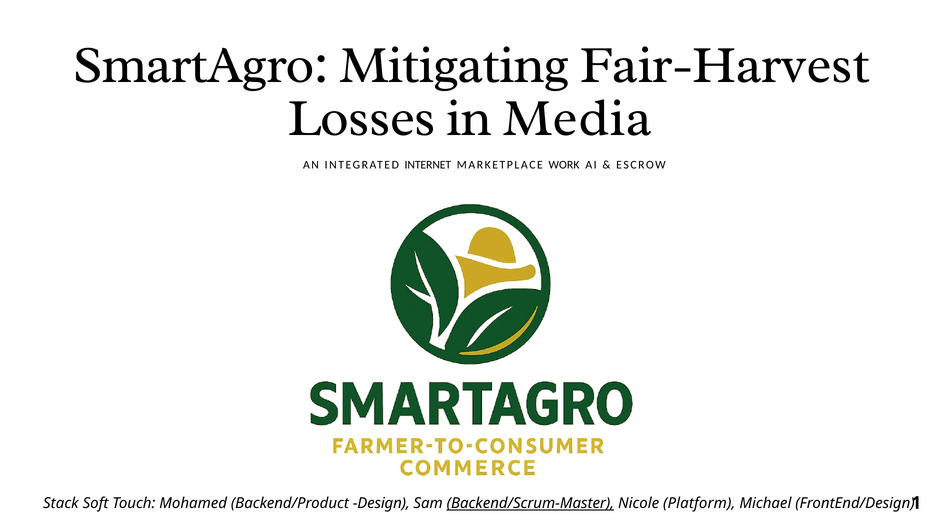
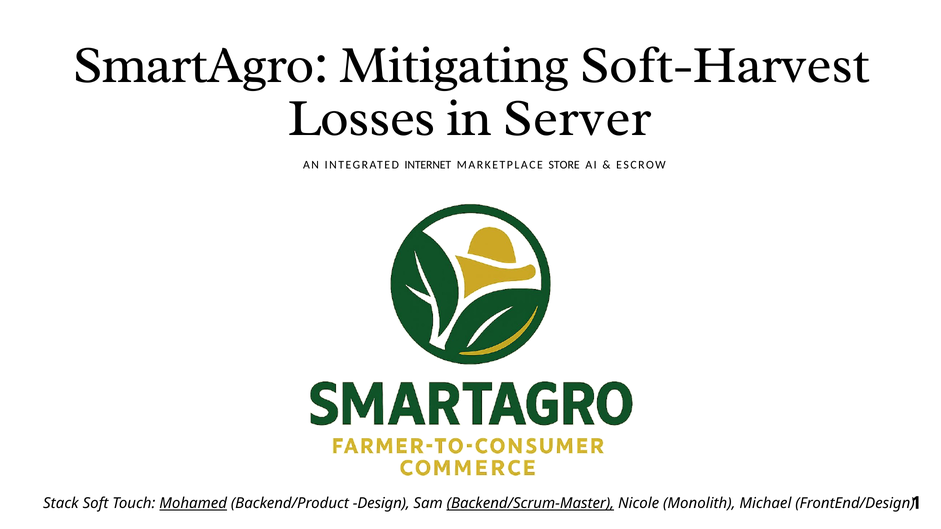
Fair-Harvest: Fair-Harvest -> Soft-Harvest (725, 65)
Media: Media -> Server (577, 118)
WORK: WORK -> STORE (564, 165)
Mohamed underline: none -> present (193, 504)
Platform: Platform -> Monolith (699, 504)
